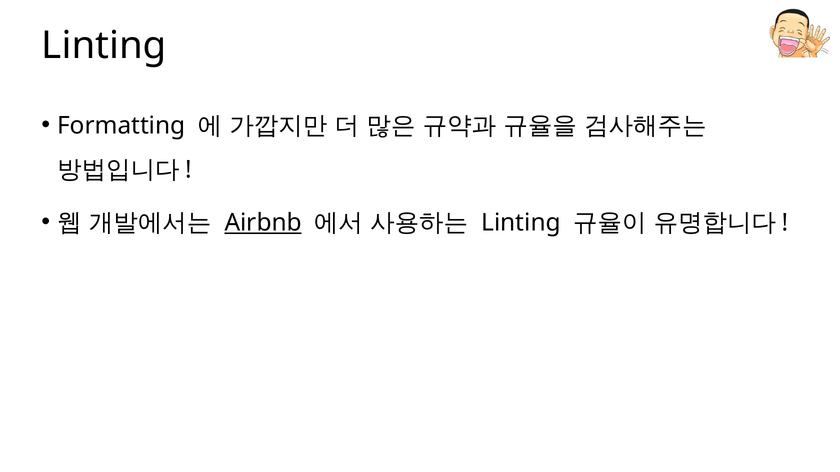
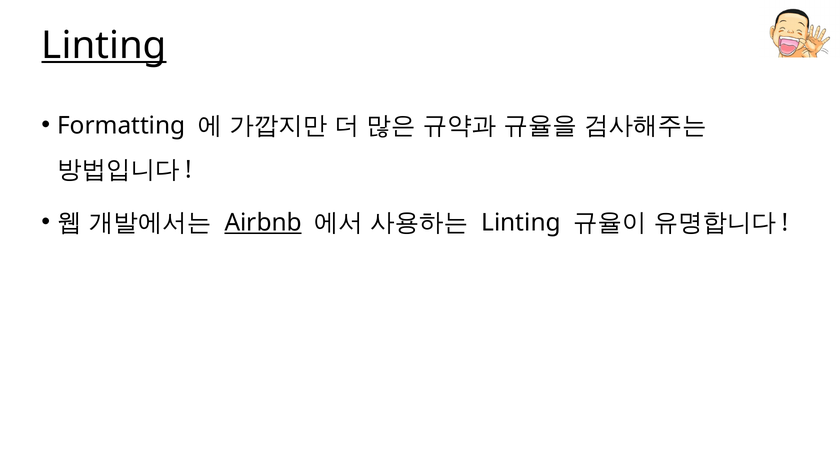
Linting underline: none -> present (104, 46)
